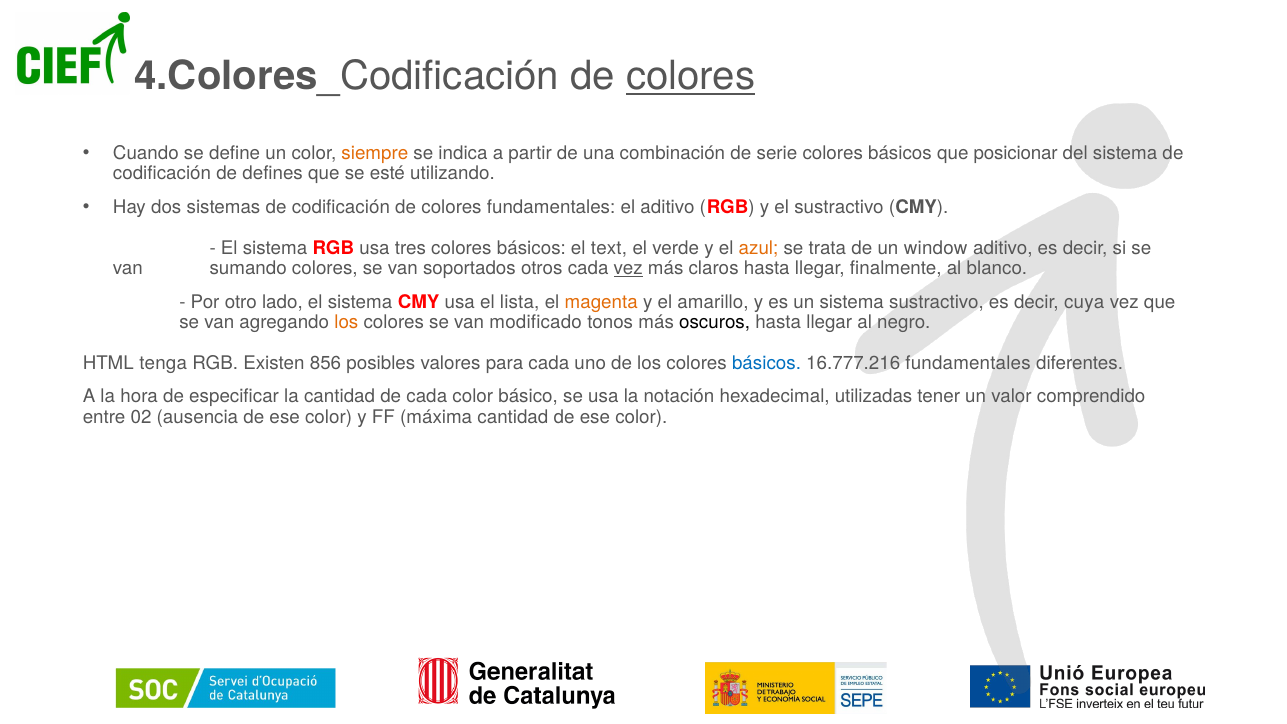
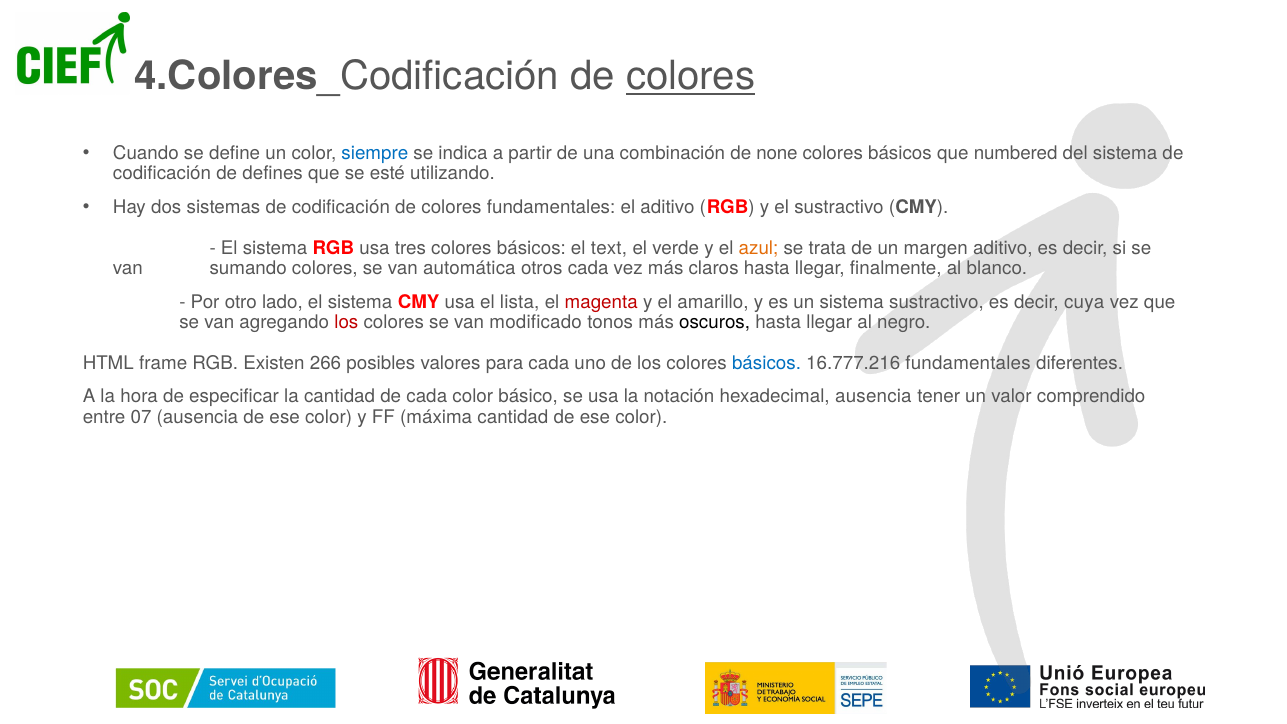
siempre colour: orange -> blue (375, 153)
serie: serie -> none (777, 153)
posicionar: posicionar -> numbered (1016, 153)
window: window -> margen (936, 248)
soportados: soportados -> automática (469, 268)
vez underline: present -> none (628, 268)
magenta colour: orange -> red (601, 302)
los colour: orange -> red (346, 322)
tenga: tenga -> frame (163, 363)
856: 856 -> 266 (325, 363)
hexadecimal utilizadas: utilizadas -> ausencia (873, 397)
02: 02 -> 07 (141, 417)
